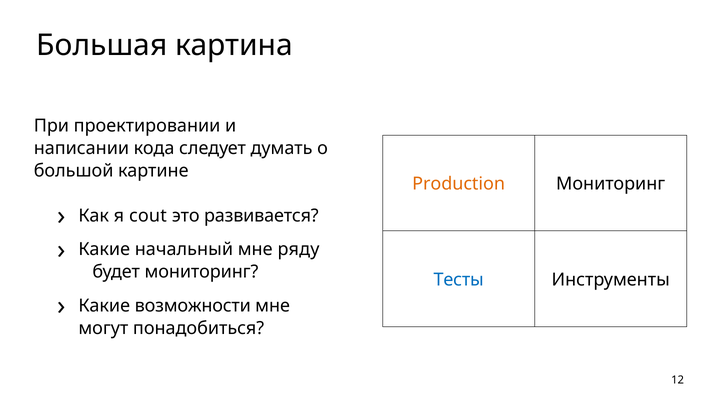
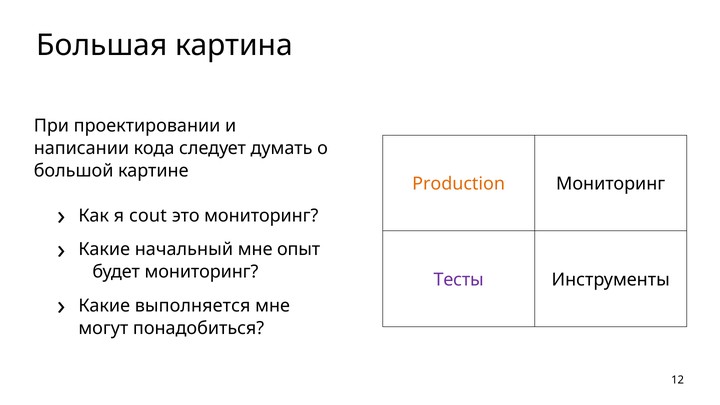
это развивается: развивается -> мониторинг (261, 216)
ряду: ряду -> опыт (299, 249)
Тесты colour: blue -> purple (459, 280)
возможности: возможности -> выполняется (193, 306)
